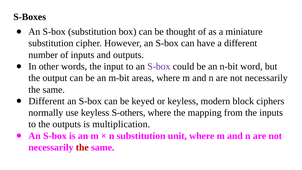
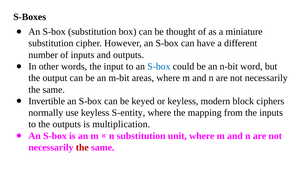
S-box colour: purple -> blue (159, 66)
Different: Different -> Invertible (47, 101)
S-others: S-others -> S-entity (128, 113)
